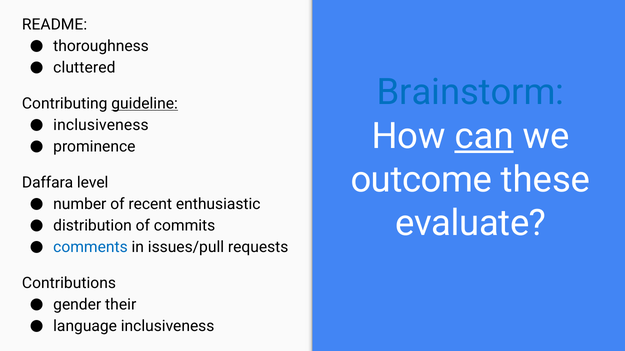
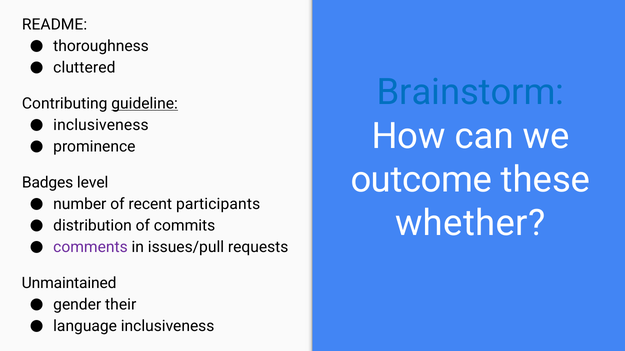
can underline: present -> none (484, 136)
Daffara: Daffara -> Badges (48, 183)
enthusiastic: enthusiastic -> participants (218, 204)
evaluate: evaluate -> whether (470, 224)
comments colour: blue -> purple (90, 247)
Contributions: Contributions -> Unmaintained (69, 283)
